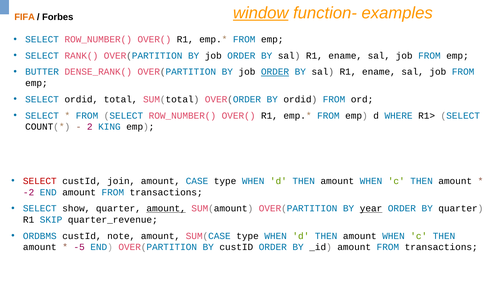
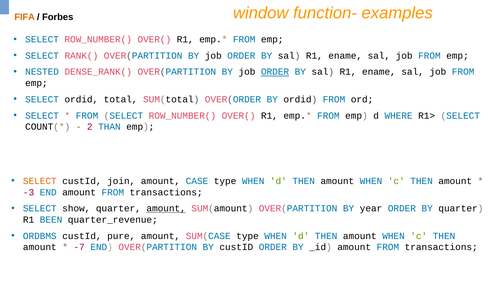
window underline: present -> none (261, 13)
BUTTER: BUTTER -> NESTED (42, 72)
KING: KING -> THAN (109, 127)
SELECT colour: red -> orange (40, 181)
-2: -2 -> -3 (29, 192)
year underline: present -> none (371, 208)
SKIP: SKIP -> BEEN (51, 220)
note: note -> pure (121, 236)
-5: -5 -> -7 (79, 247)
